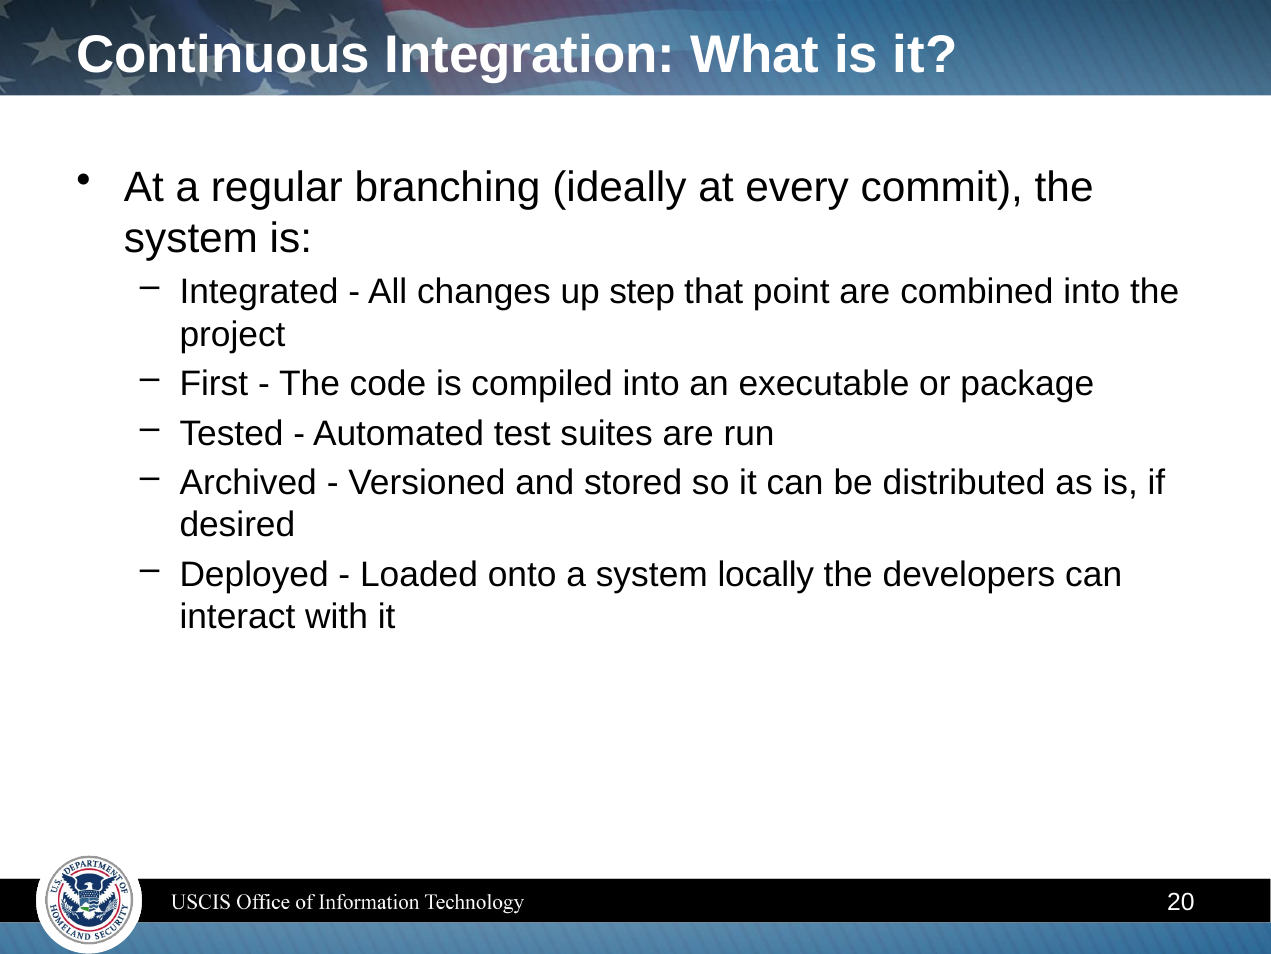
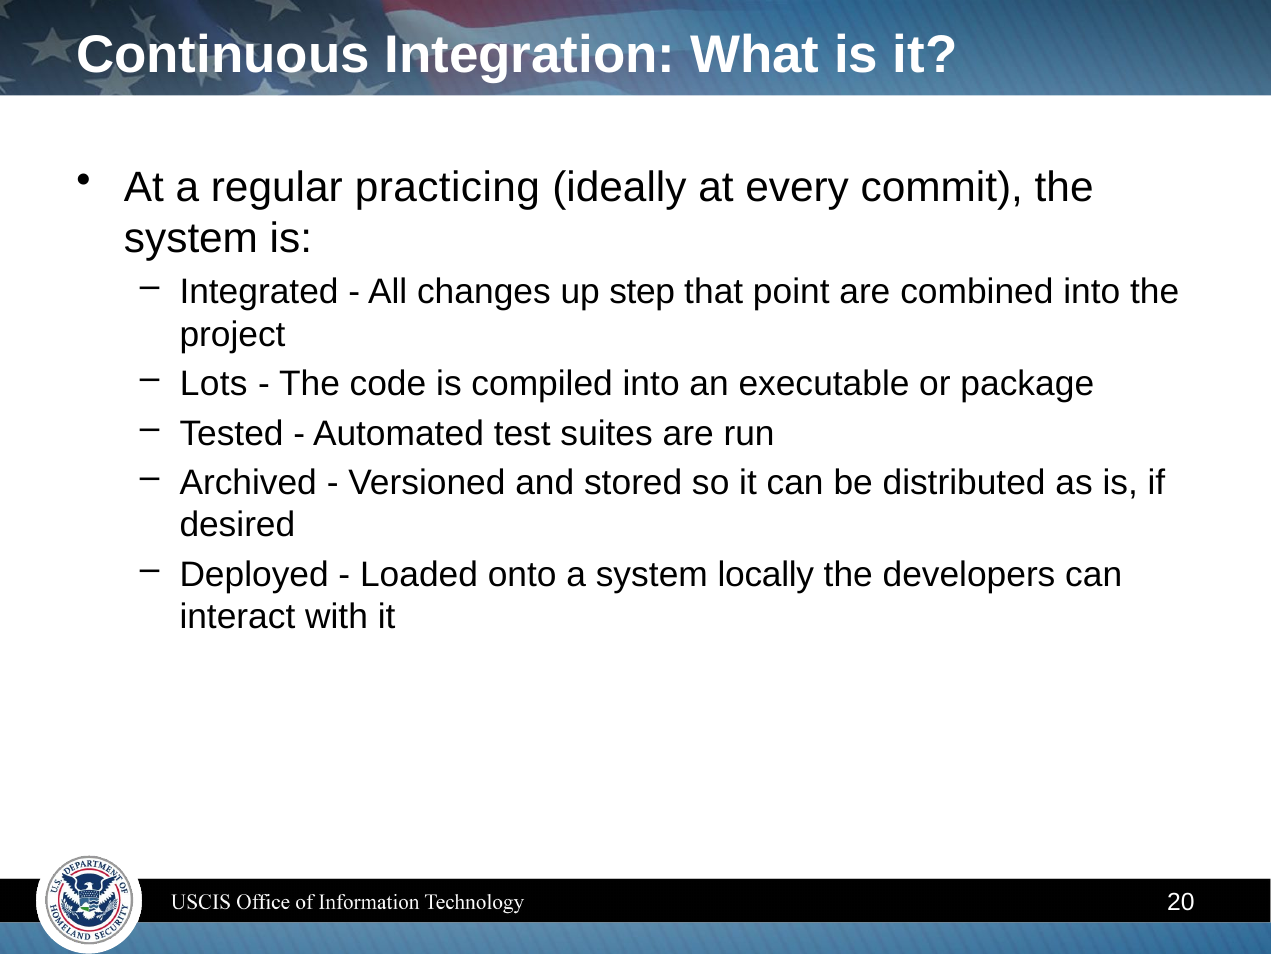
branching: branching -> practicing (447, 188)
First: First -> Lots (214, 384)
